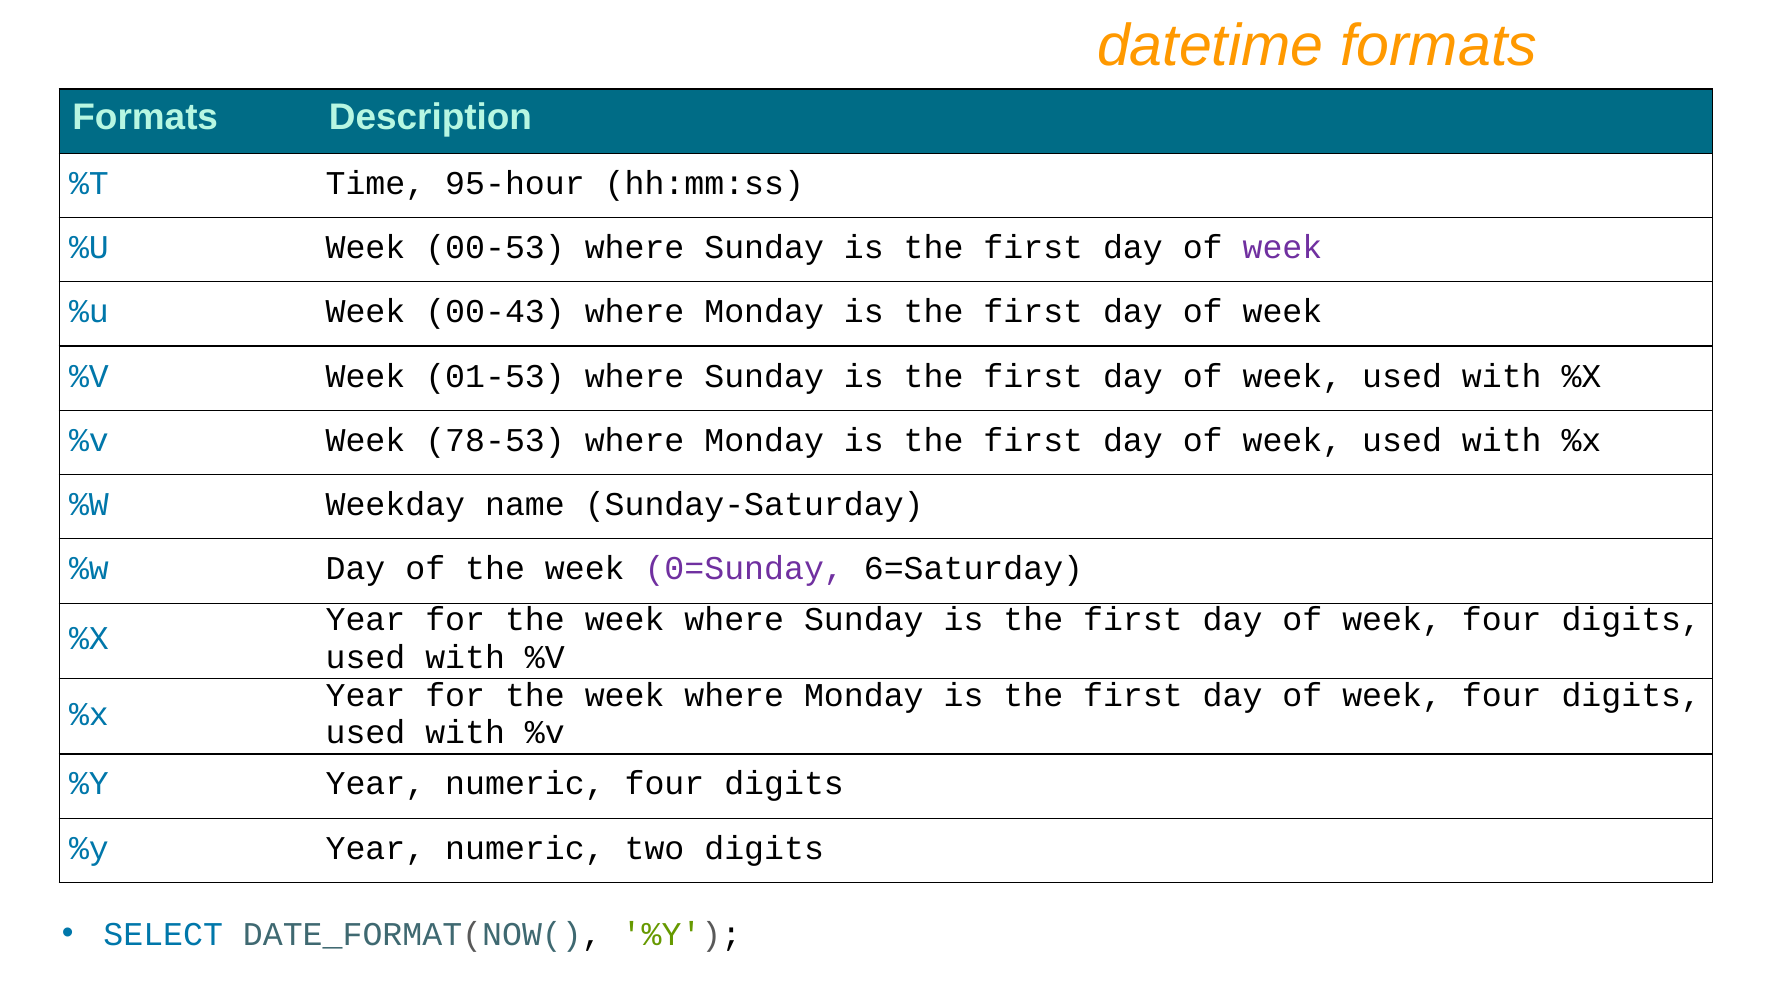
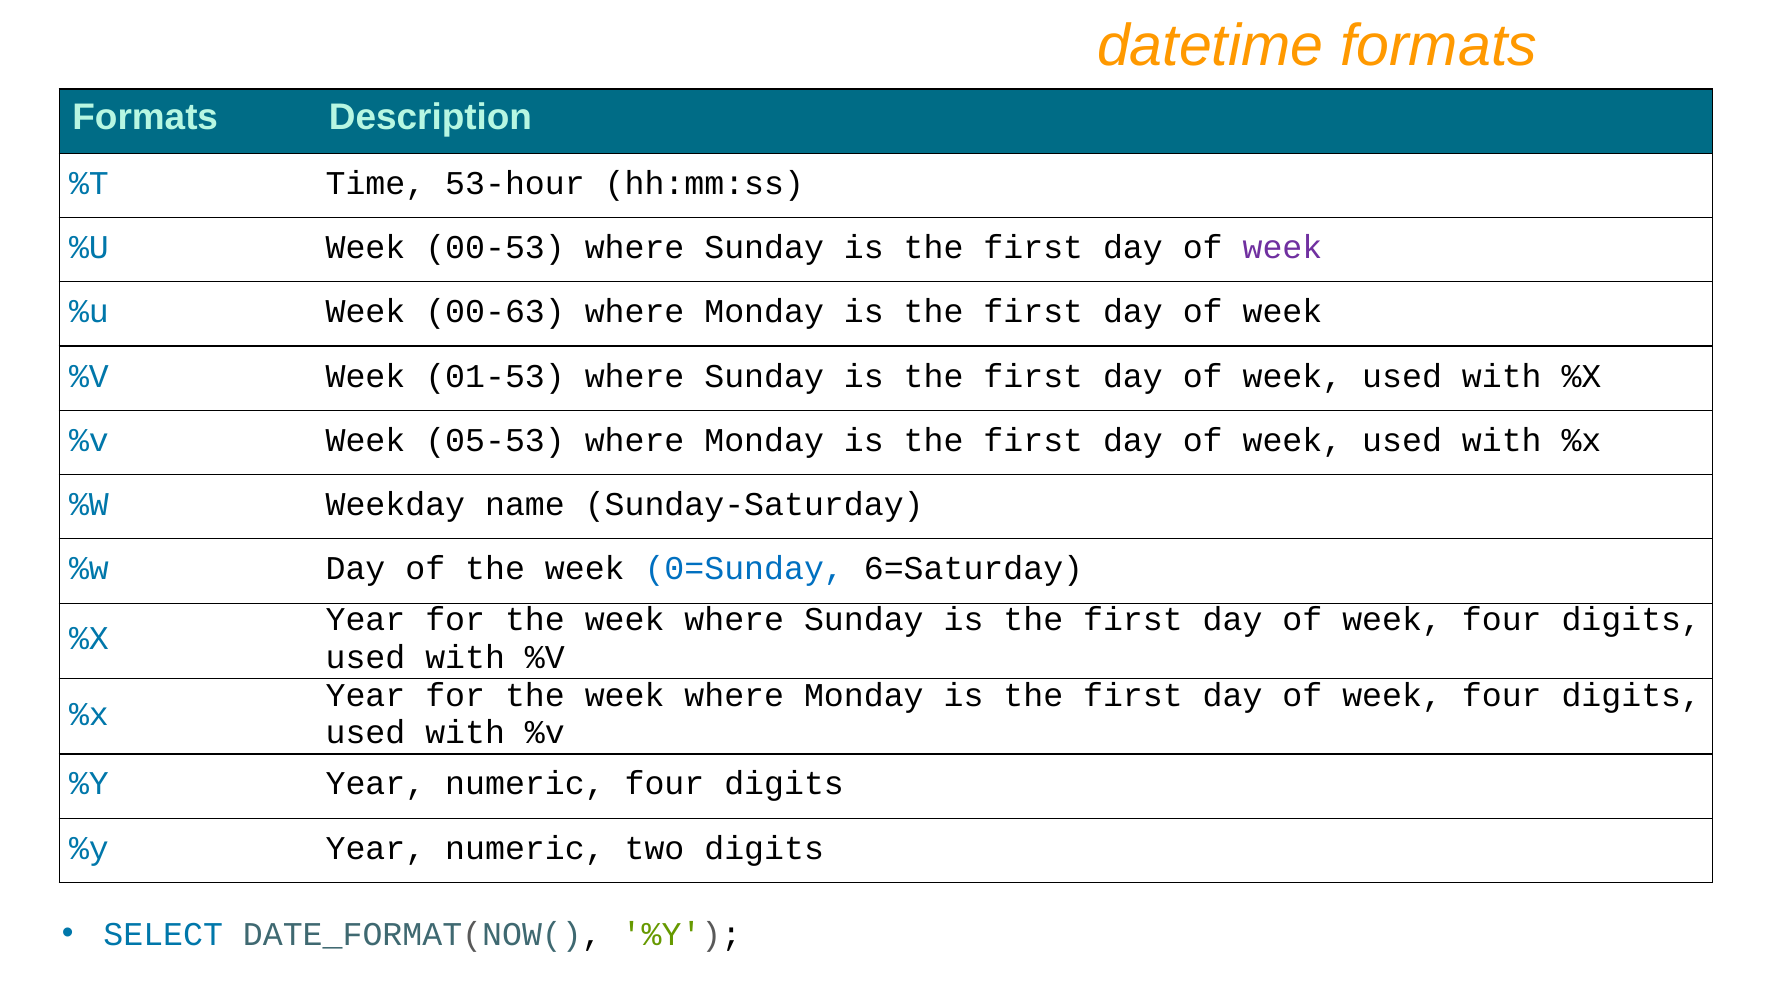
95-hour: 95-hour -> 53-hour (515, 183)
00-43: 00-43 -> 00-63 (495, 312)
78-53: 78-53 -> 05-53 (495, 440)
0=Sunday colour: purple -> blue (744, 569)
